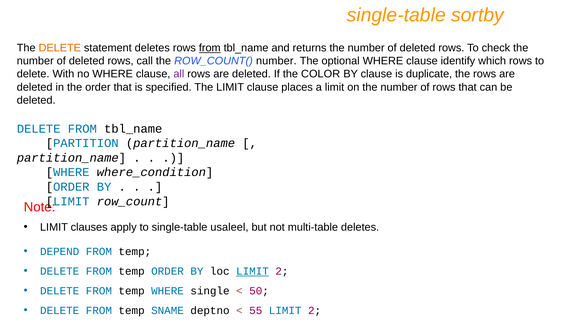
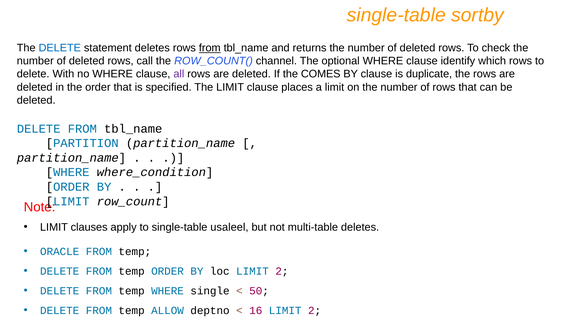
DELETE colour: orange -> blue (60, 48)
ROW_COUNT( number: number -> channel (276, 61)
COLOR: COLOR -> COMES (321, 74)
DEPEND: DEPEND -> ORACLE (60, 251)
LIMIT underline: present -> none (252, 271)
SNAME: SNAME -> ALLOW (168, 310)
55: 55 -> 16 (256, 310)
